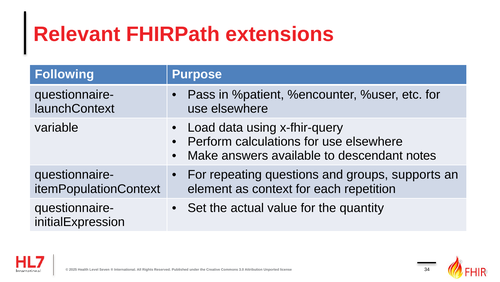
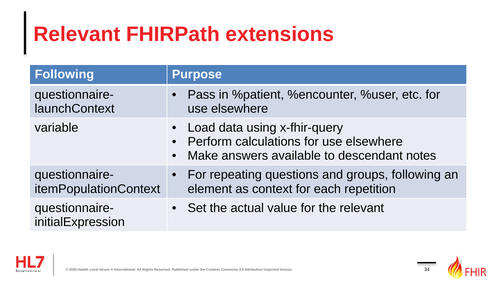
groups supports: supports -> following (416, 174)
the quantity: quantity -> relevant (362, 207)
